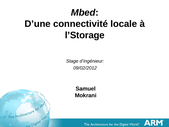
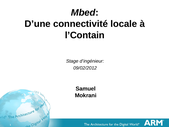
l’Storage: l’Storage -> l’Contain (85, 35)
